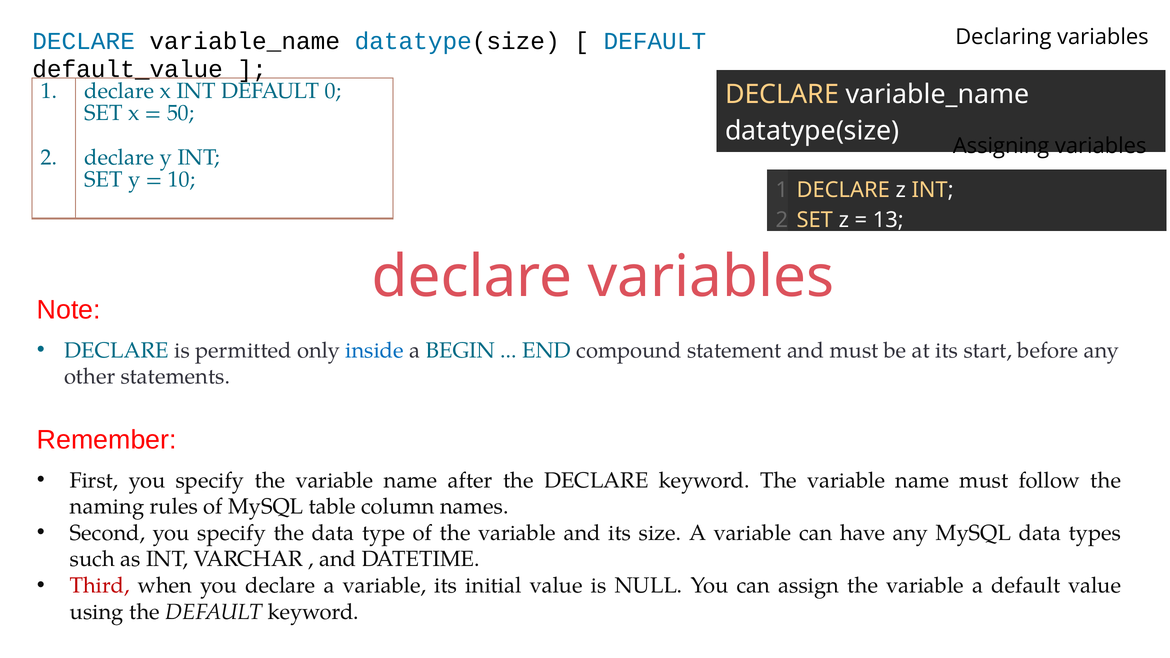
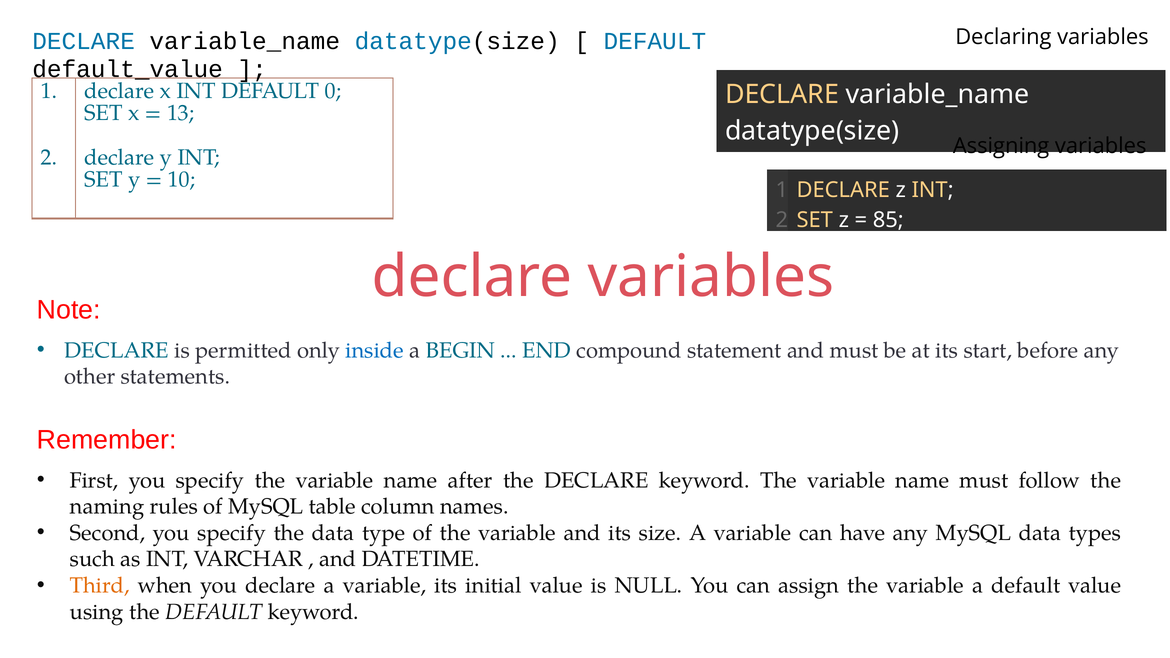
50: 50 -> 13 (181, 113)
13: 13 -> 85 (888, 220)
Third colour: red -> orange (100, 586)
